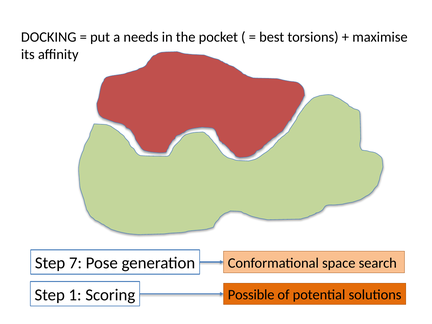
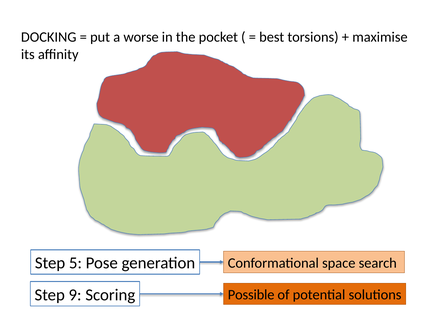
needs: needs -> worse (141, 37)
7: 7 -> 5 (75, 263)
1: 1 -> 9 (75, 295)
